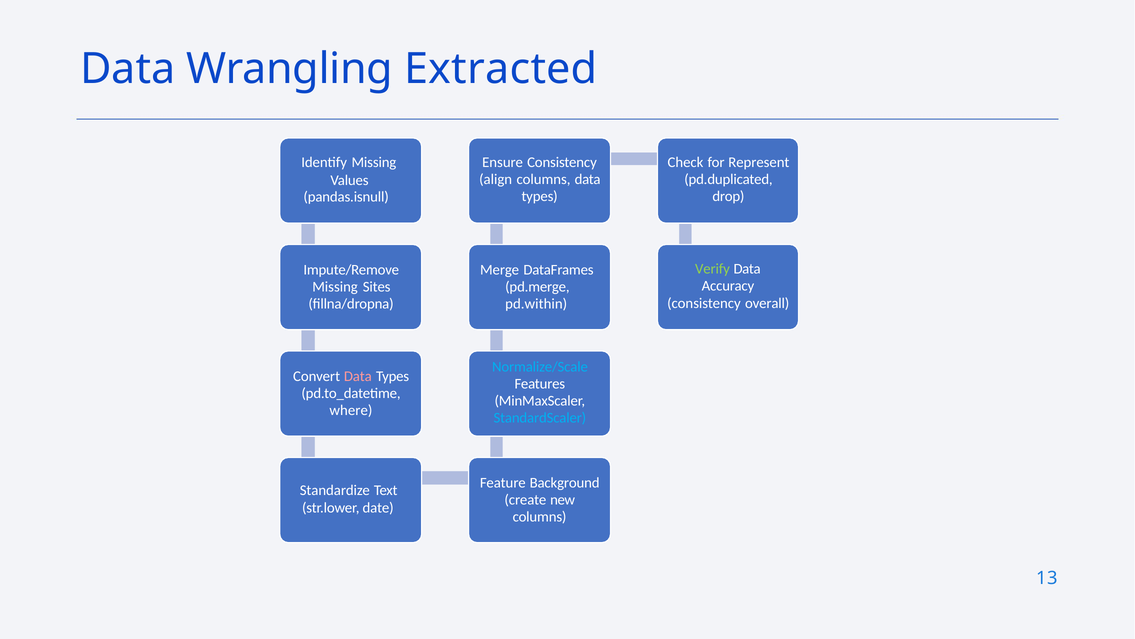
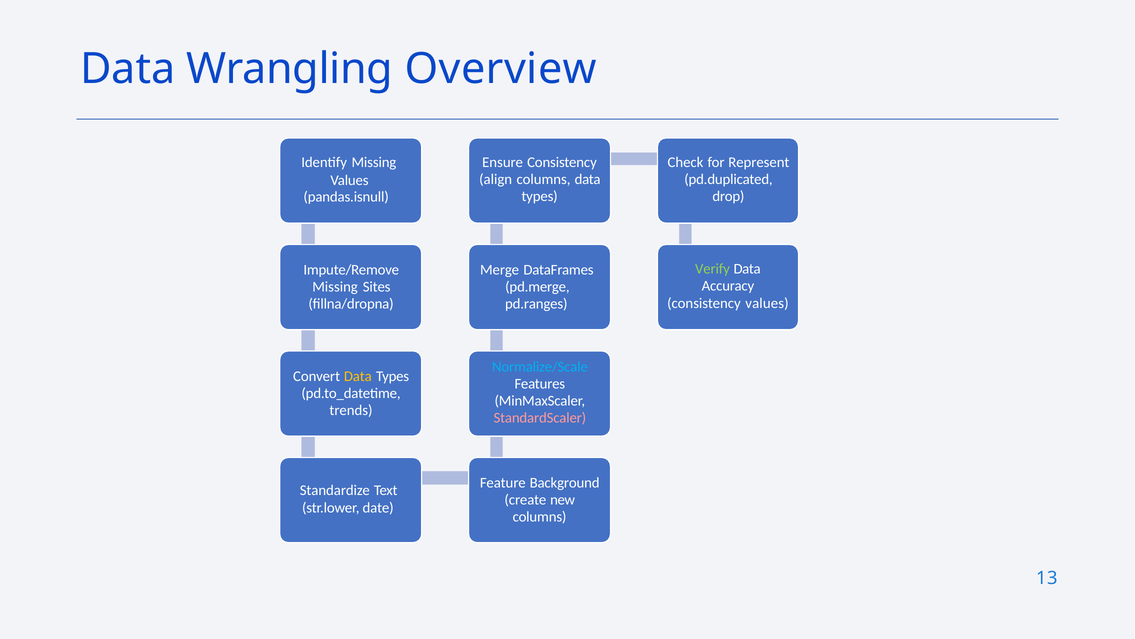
Extracted: Extracted -> Overview (501, 69)
consistency overall: overall -> values (767, 303)
pd.within: pd.within -> pd.ranges (536, 303)
Data colour: pink -> yellow (358, 376)
where: where -> trends (351, 410)
StandardScaler colour: light blue -> pink (540, 418)
